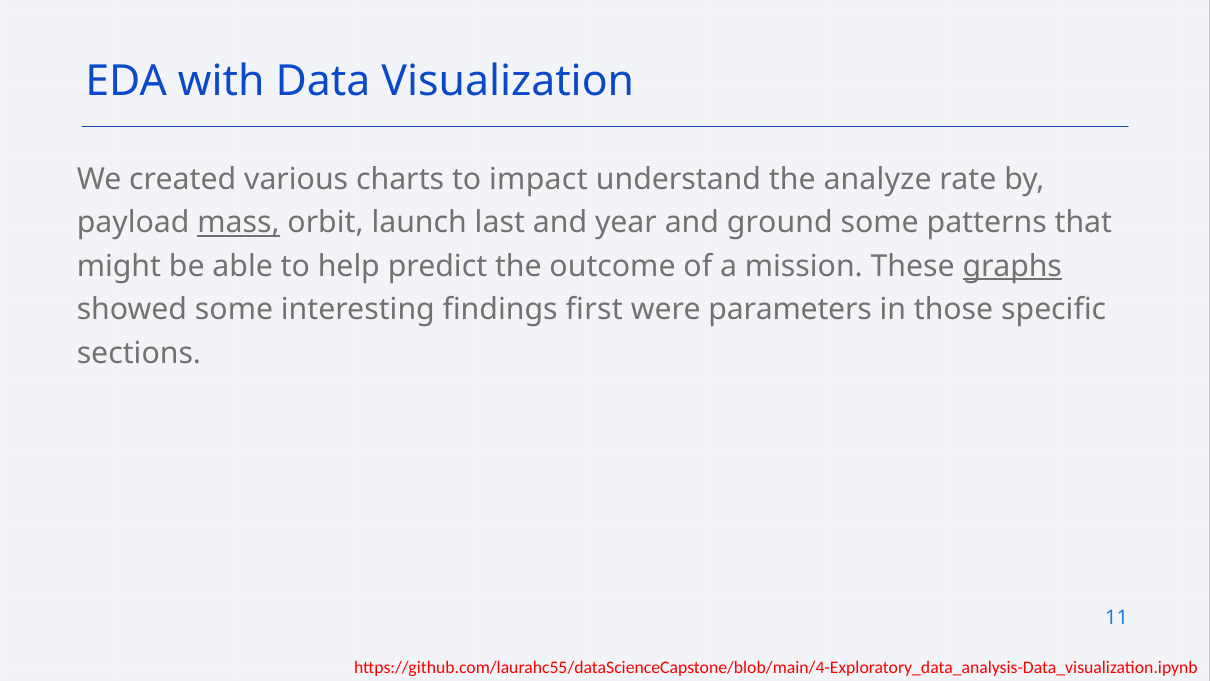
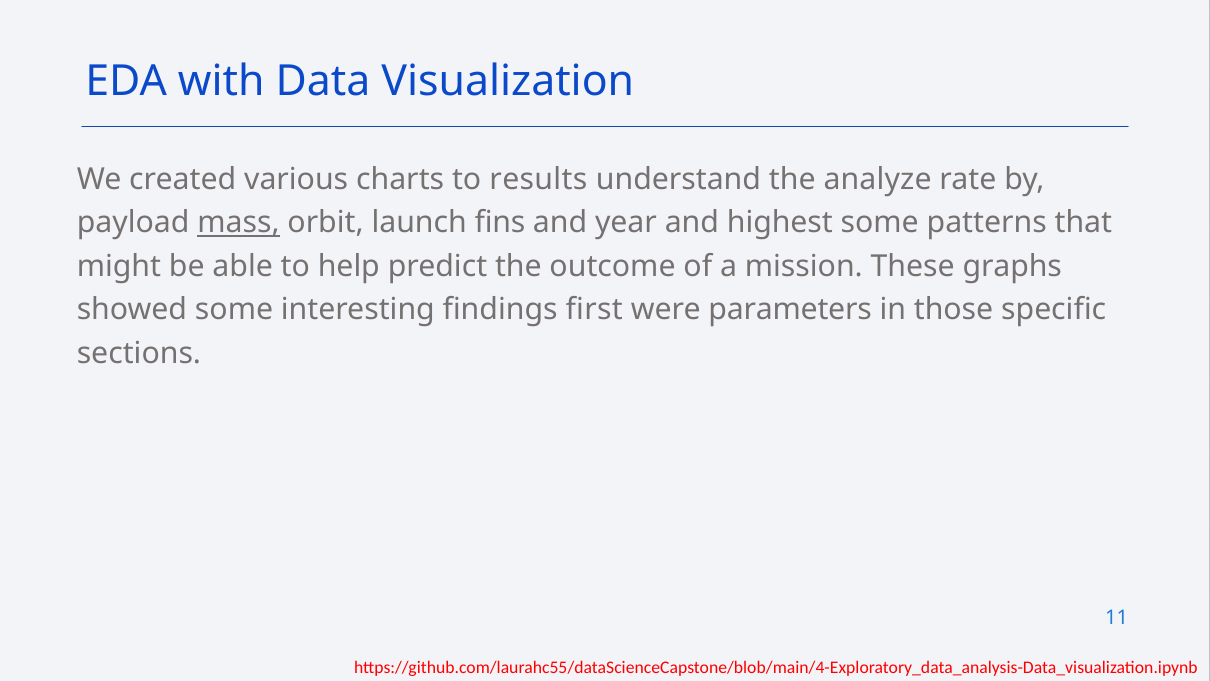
impact: impact -> results (538, 179)
last: last -> fins (500, 223)
ground: ground -> highest (780, 223)
graphs underline: present -> none (1012, 266)
